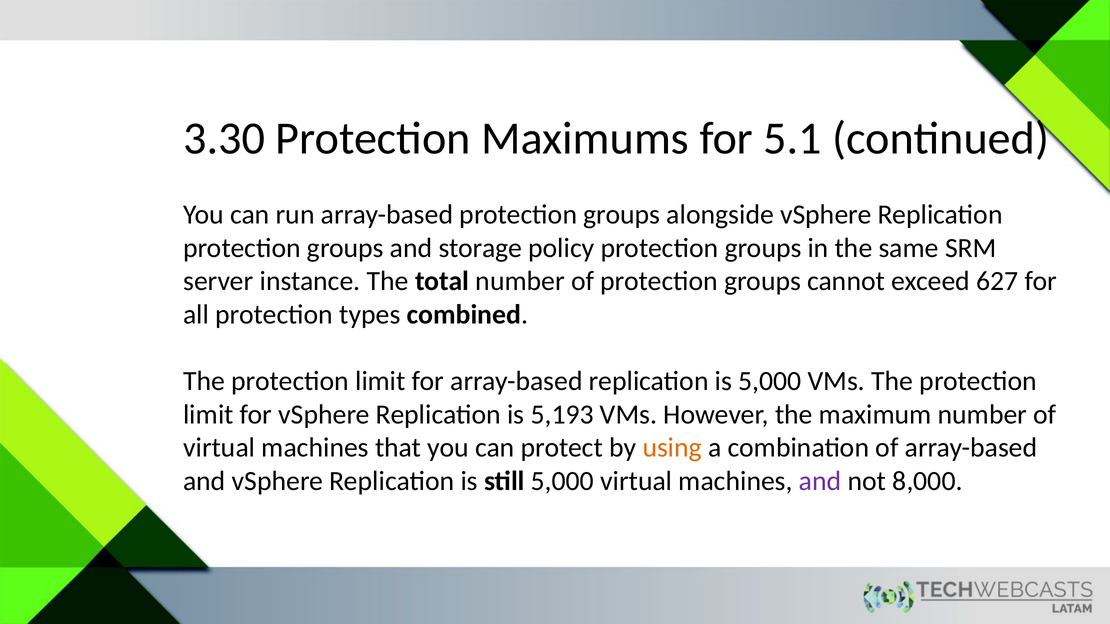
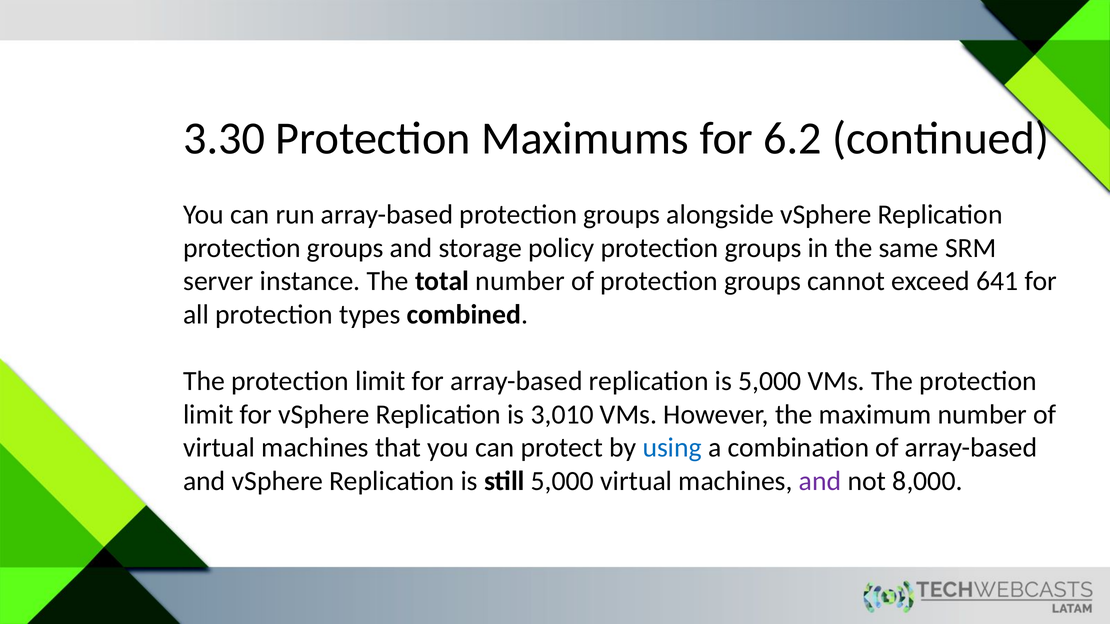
5.1: 5.1 -> 6.2 (793, 138)
627: 627 -> 641 (997, 281)
5,193: 5,193 -> 3,010 (562, 415)
using colour: orange -> blue (672, 448)
